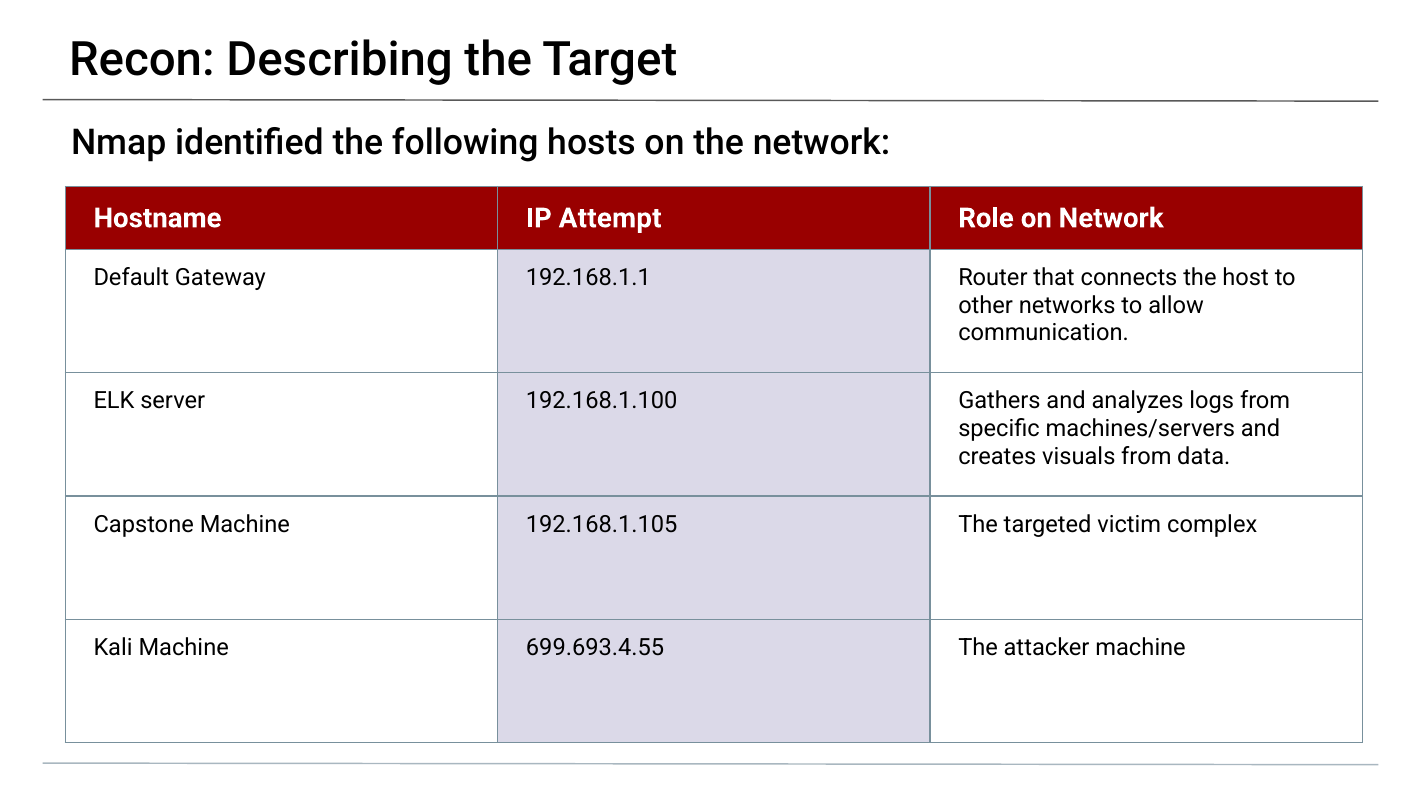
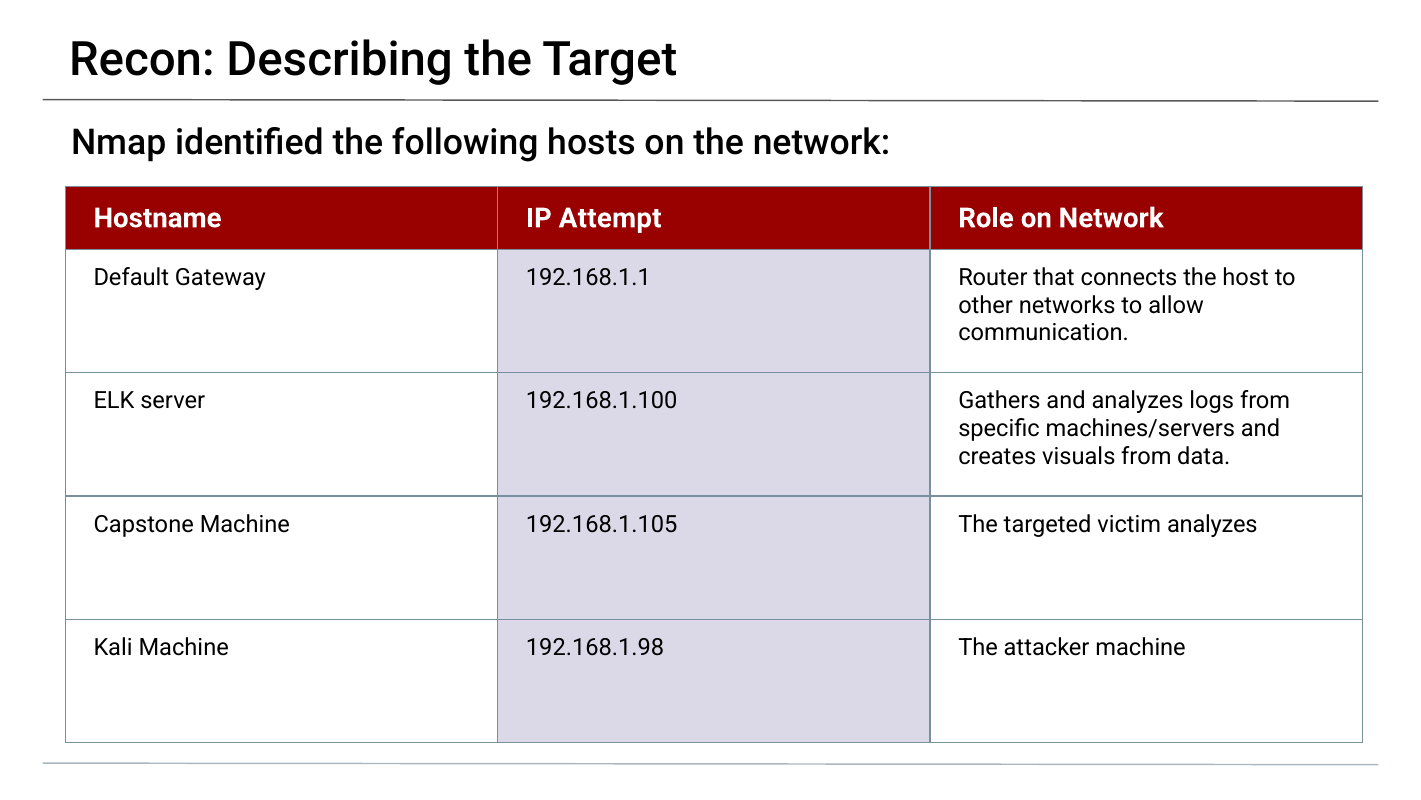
victim complex: complex -> analyzes (1212, 524)
699.693.4.55: 699.693.4.55 -> 192.168.1.98 (595, 647)
